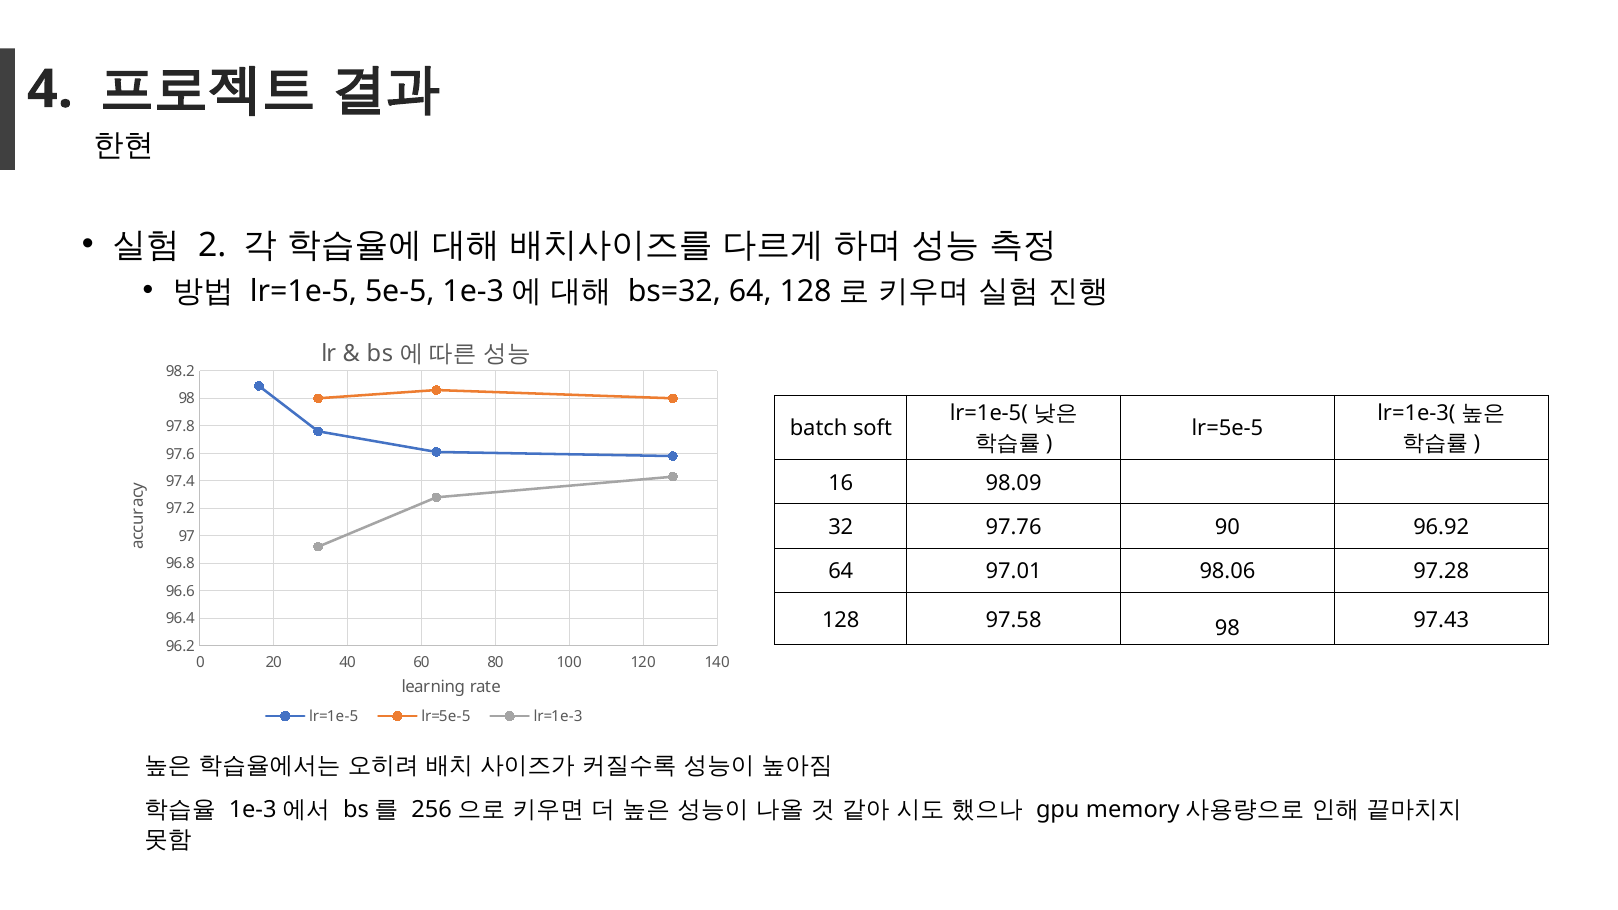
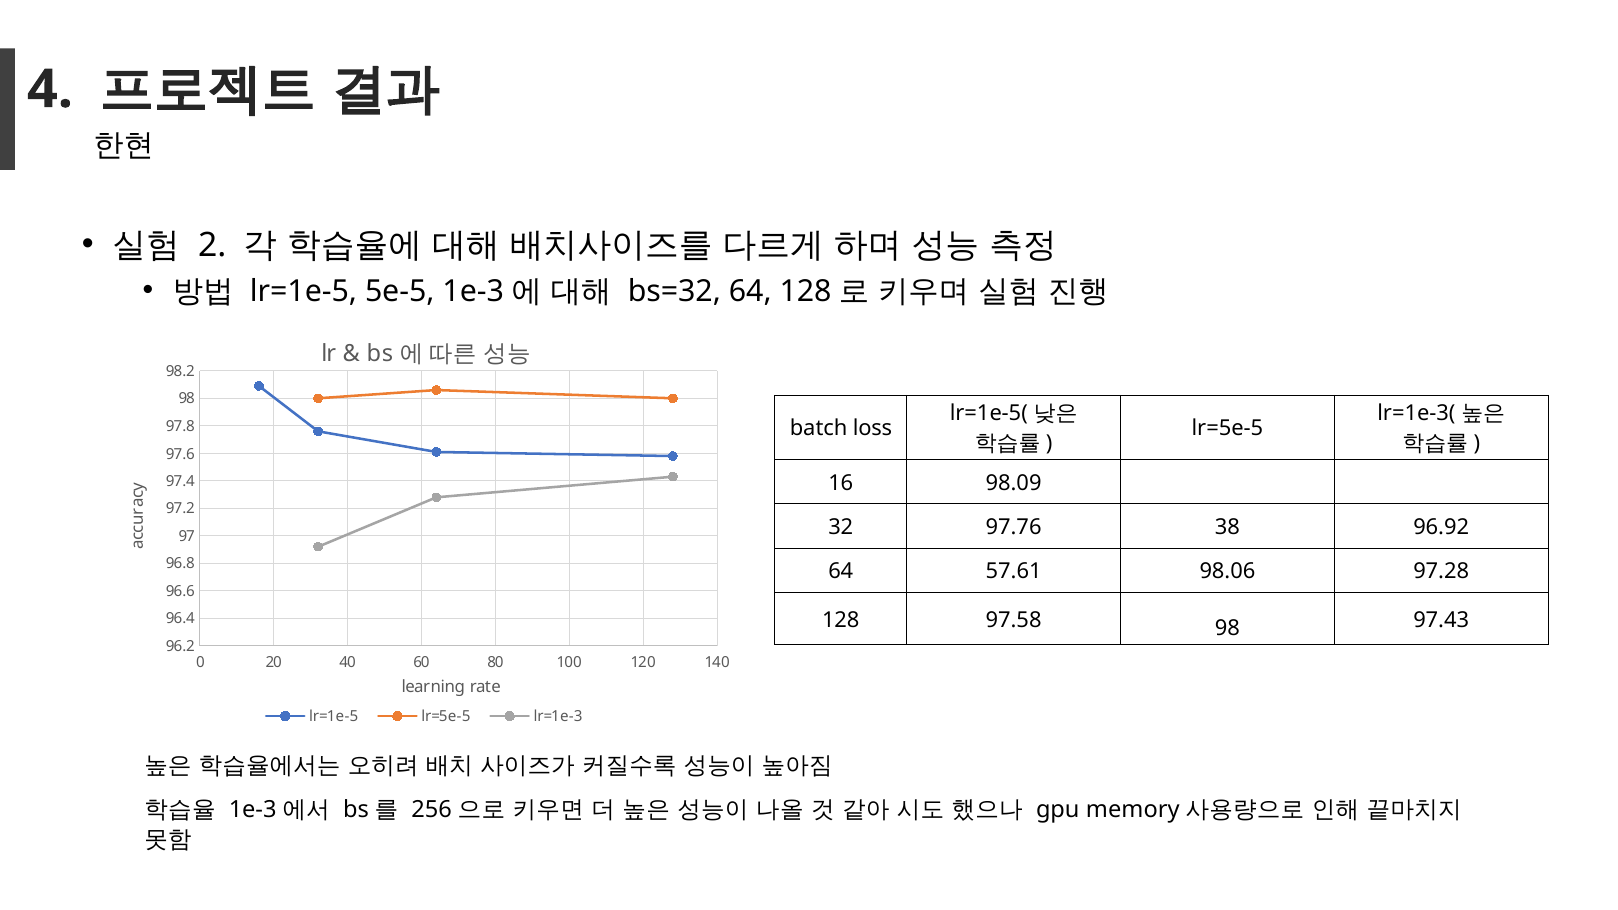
soft: soft -> loss (873, 429)
90: 90 -> 38 (1227, 527)
97.01: 97.01 -> 57.61 (1014, 572)
